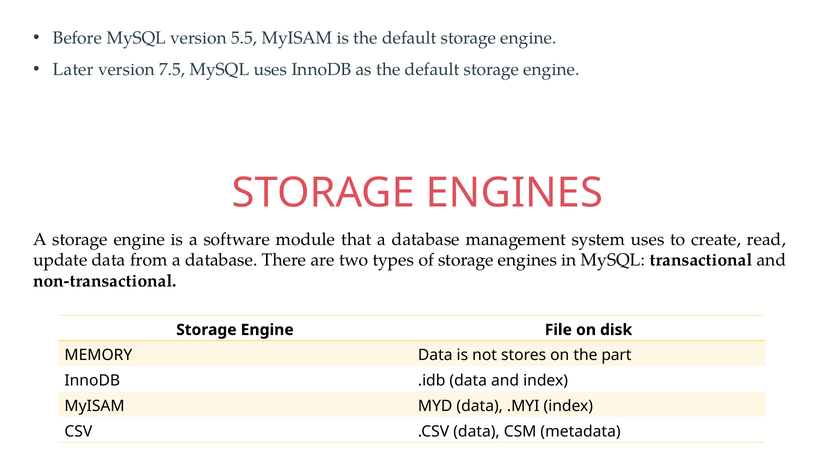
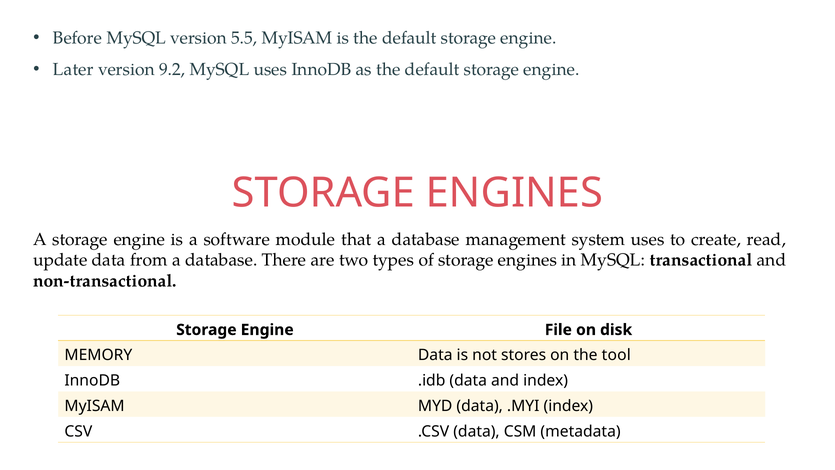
7.5: 7.5 -> 9.2 (172, 70)
part: part -> tool (616, 355)
